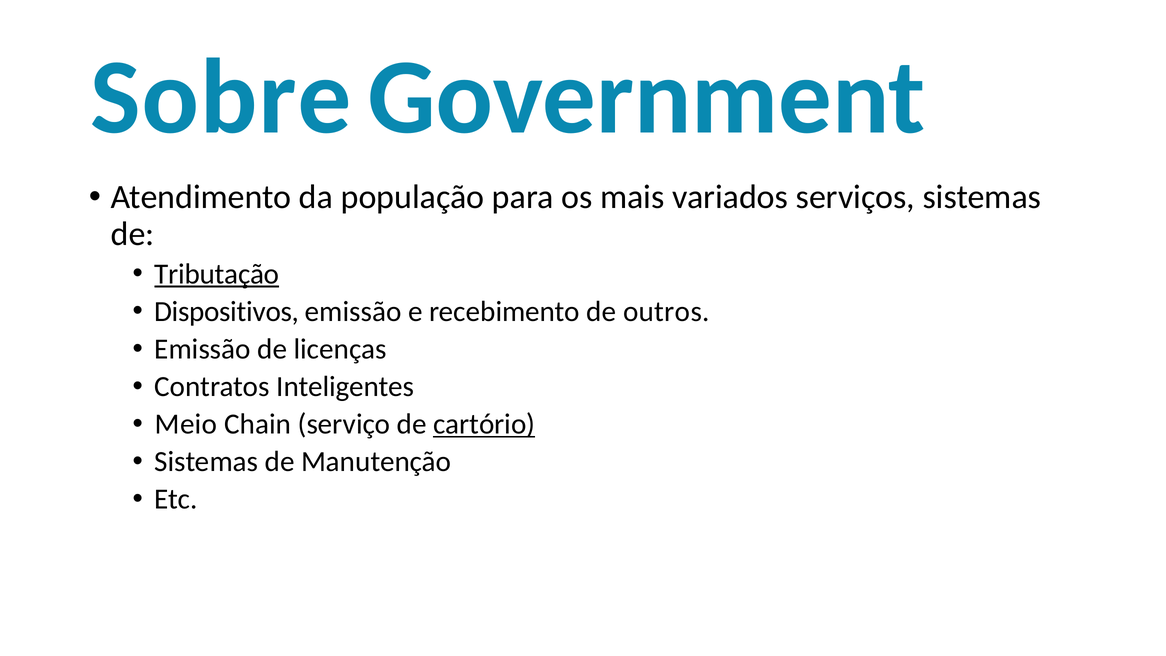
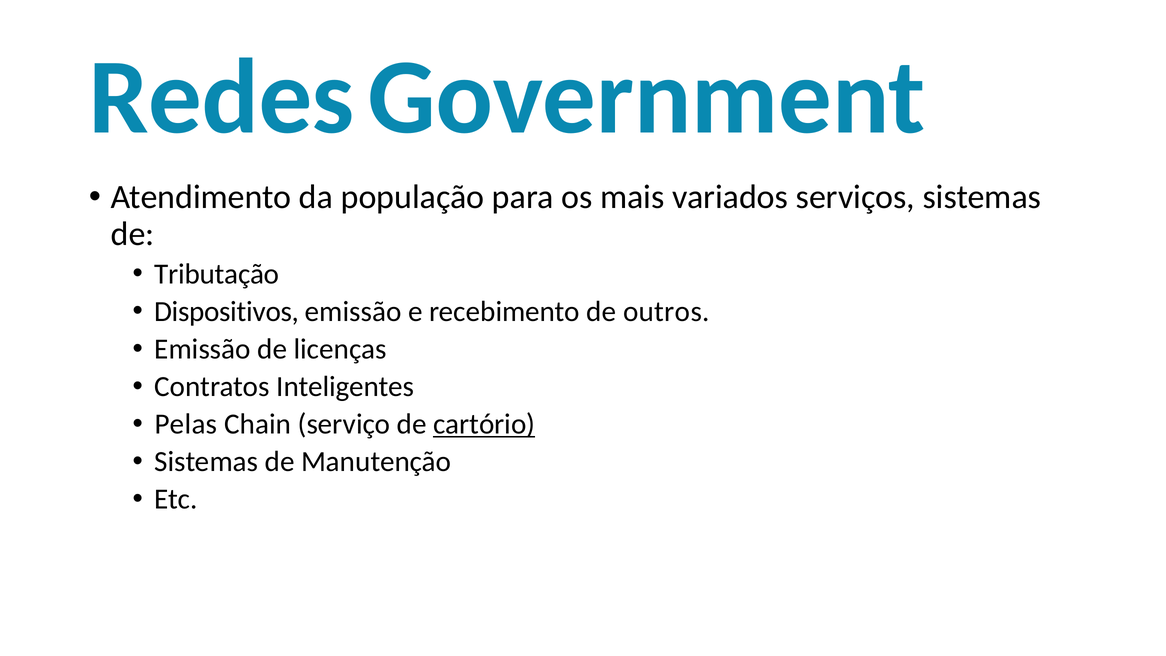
Sobre: Sobre -> Redes (222, 98)
Tributação underline: present -> none (217, 274)
Meio: Meio -> Pelas (186, 424)
